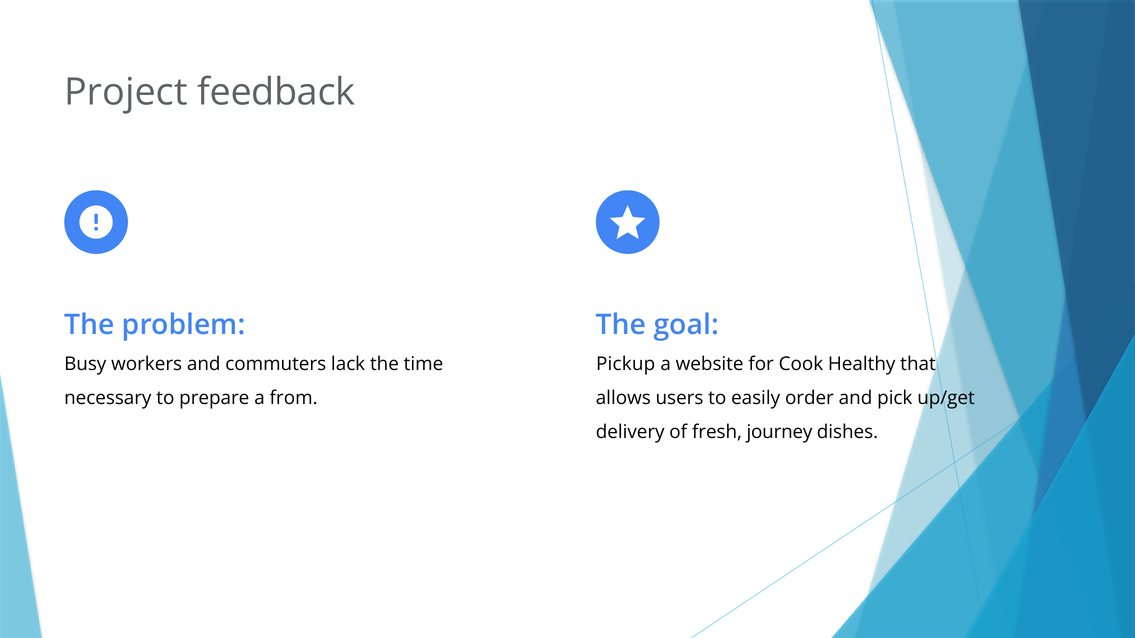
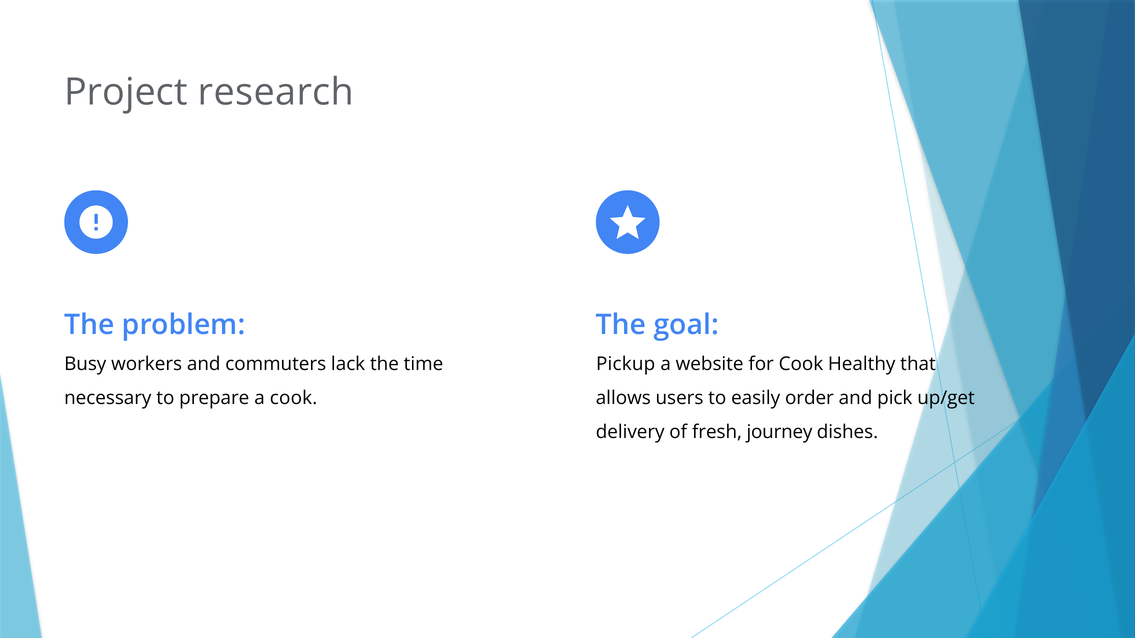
feedback: feedback -> research (276, 92)
a from: from -> cook (294, 398)
